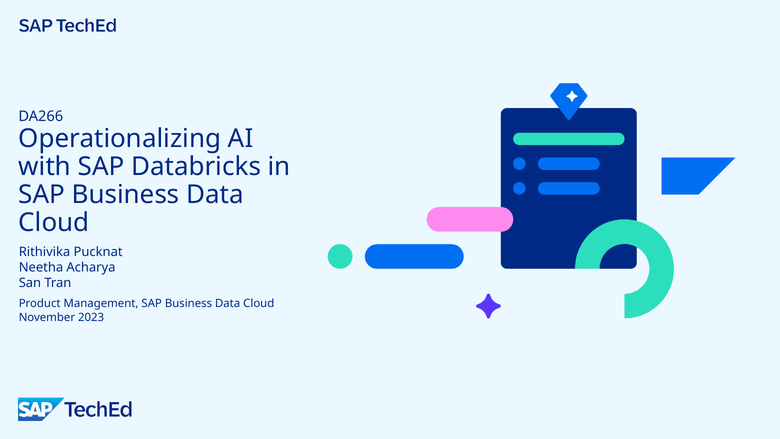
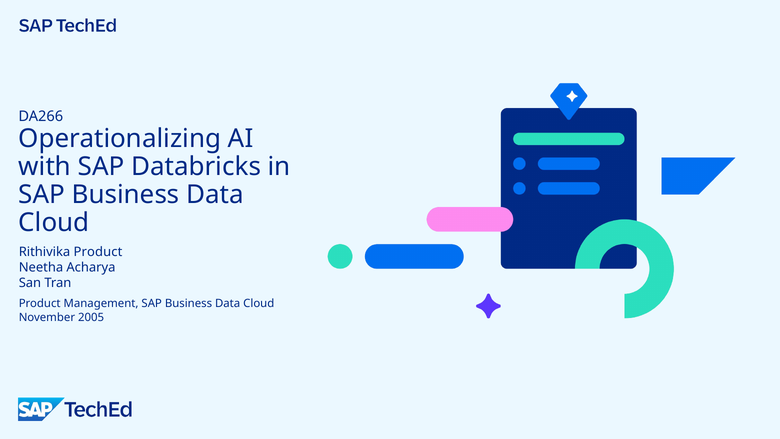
Rithivika Pucknat: Pucknat -> Product (98, 252)
2023: 2023 -> 2005 (91, 317)
